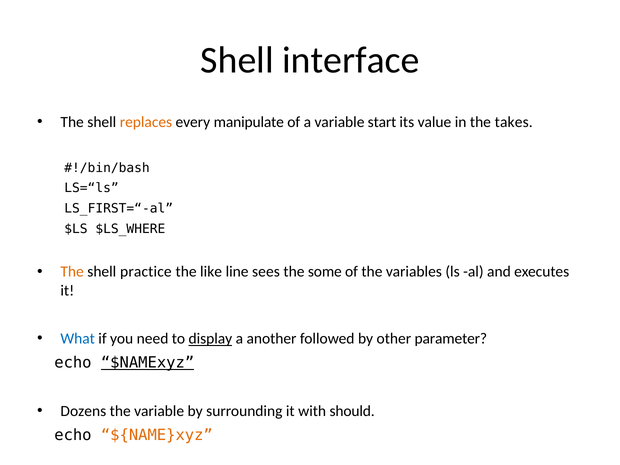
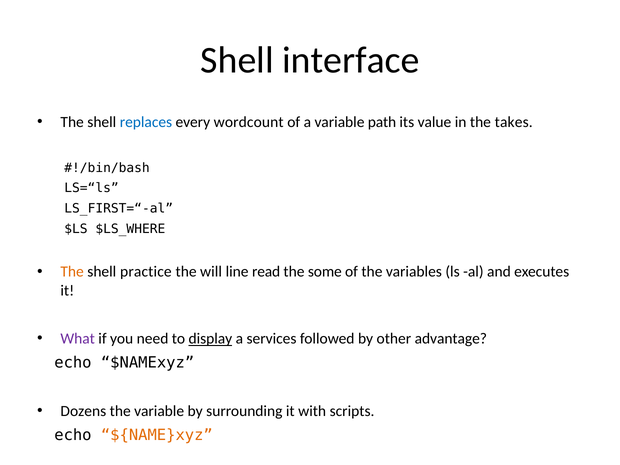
replaces colour: orange -> blue (146, 122)
manipulate: manipulate -> wordcount (249, 122)
start: start -> path (382, 122)
like: like -> will (211, 272)
sees: sees -> read (266, 272)
What colour: blue -> purple (78, 339)
another: another -> services (272, 339)
parameter: parameter -> advantage (451, 339)
$NAMExyz underline: present -> none (148, 363)
should: should -> scripts (352, 411)
